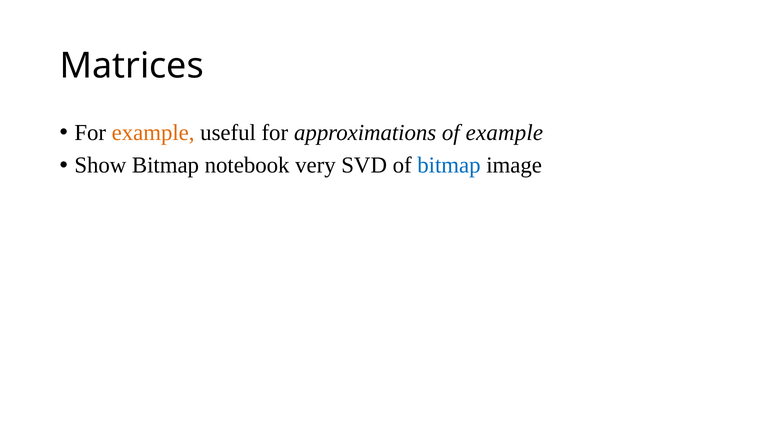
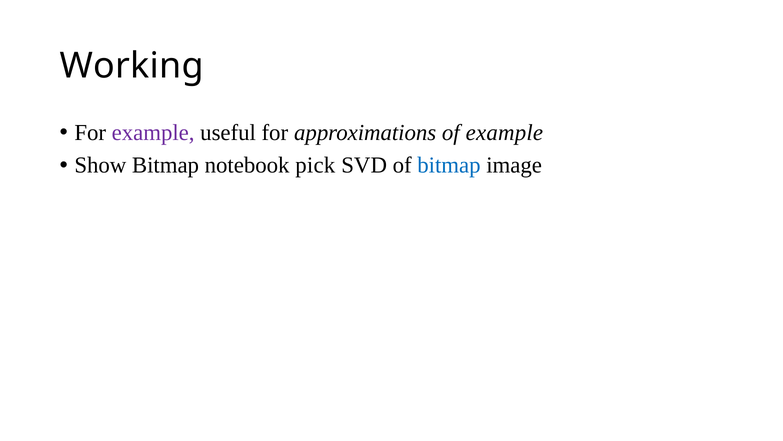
Matrices: Matrices -> Working (132, 66)
example colour: orange -> purple (153, 132)
very: very -> pick (315, 165)
